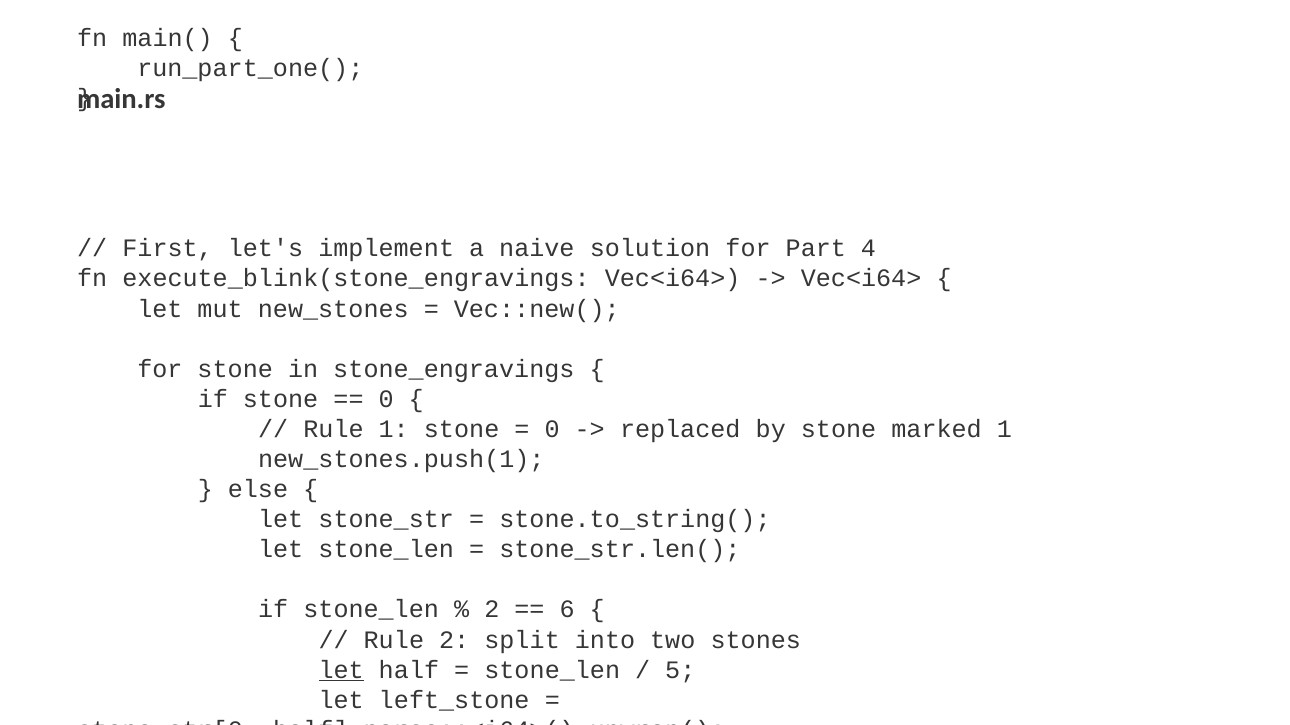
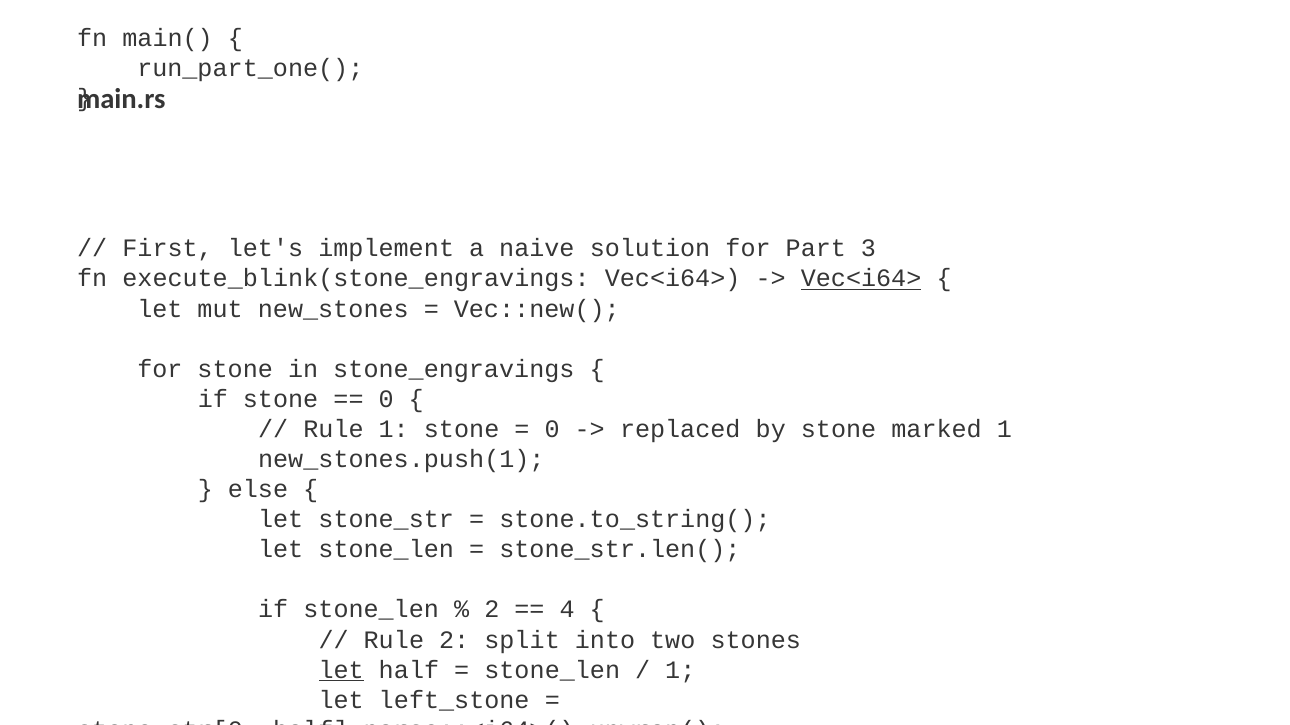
Part 4: 4 -> 3 (869, 249)
Vec<i64> underline: none -> present (861, 279)
6: 6 -> 4 (567, 610)
5: 5 -> 1 (680, 670)
